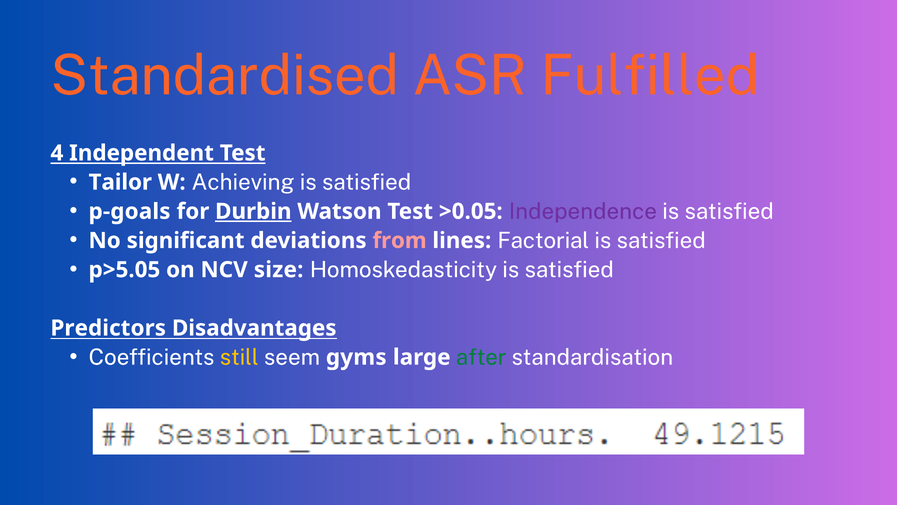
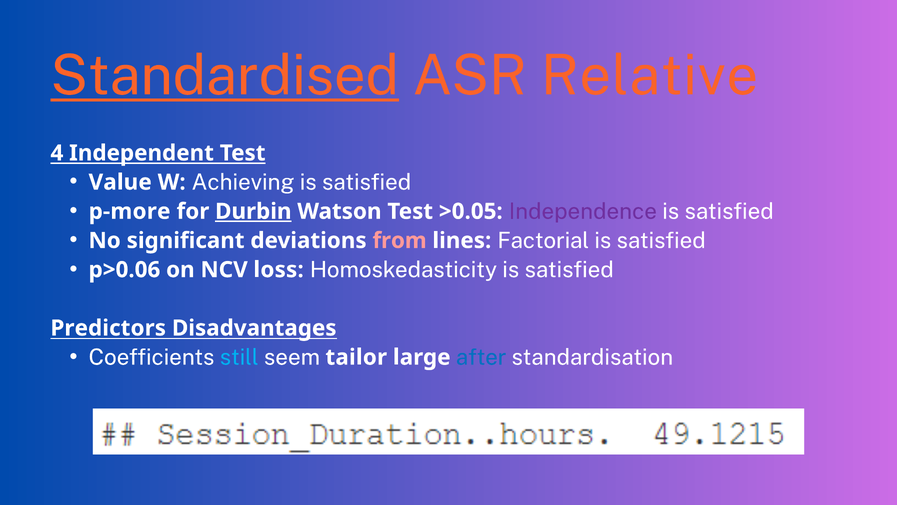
Standardised underline: none -> present (225, 76)
Fulfilled: Fulfilled -> Relative (650, 76)
Tailor: Tailor -> Value (120, 182)
p-goals: p-goals -> p-more (130, 211)
p>5.05: p>5.05 -> p>0.06 (124, 270)
size: size -> loss (279, 270)
still colour: yellow -> light blue (239, 357)
gyms: gyms -> tailor (356, 357)
after colour: green -> blue (481, 357)
